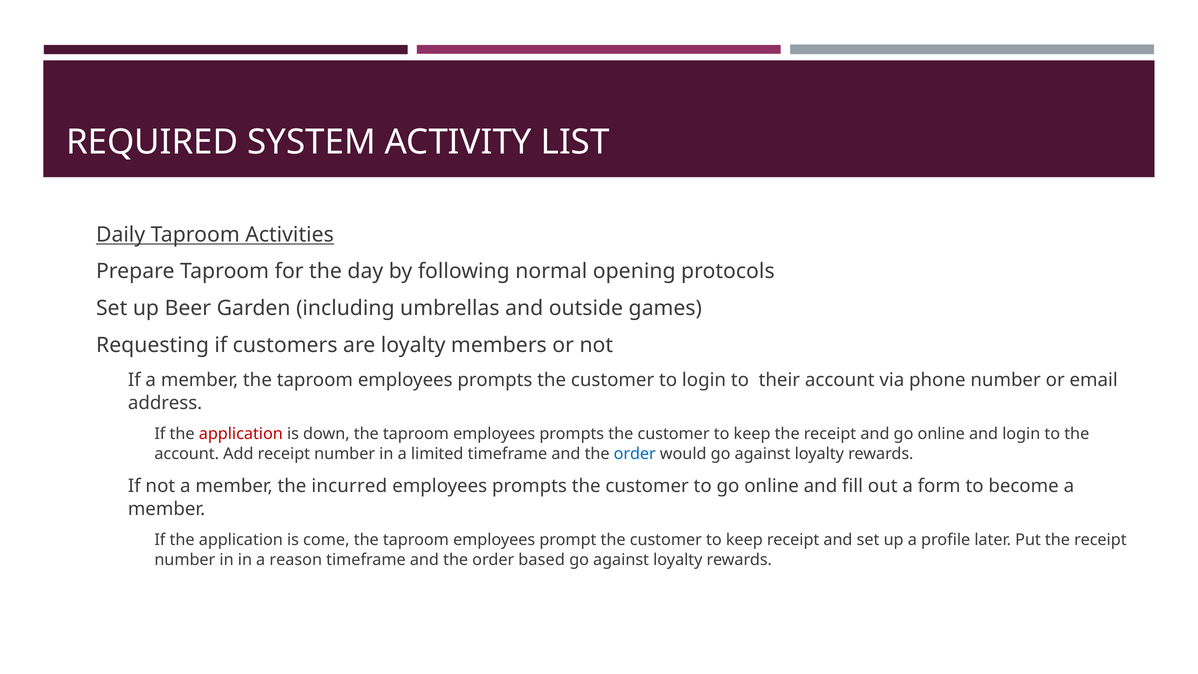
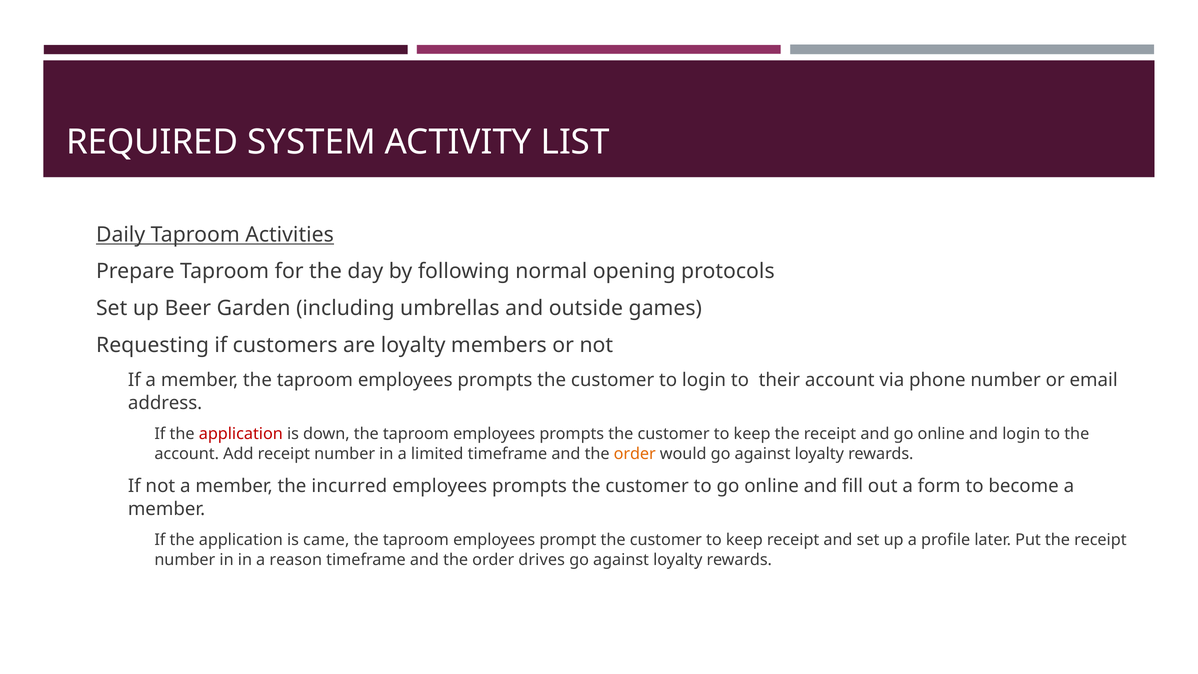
order colour: blue -> orange (635, 454)
come: come -> came (326, 540)
based: based -> drives (542, 560)
